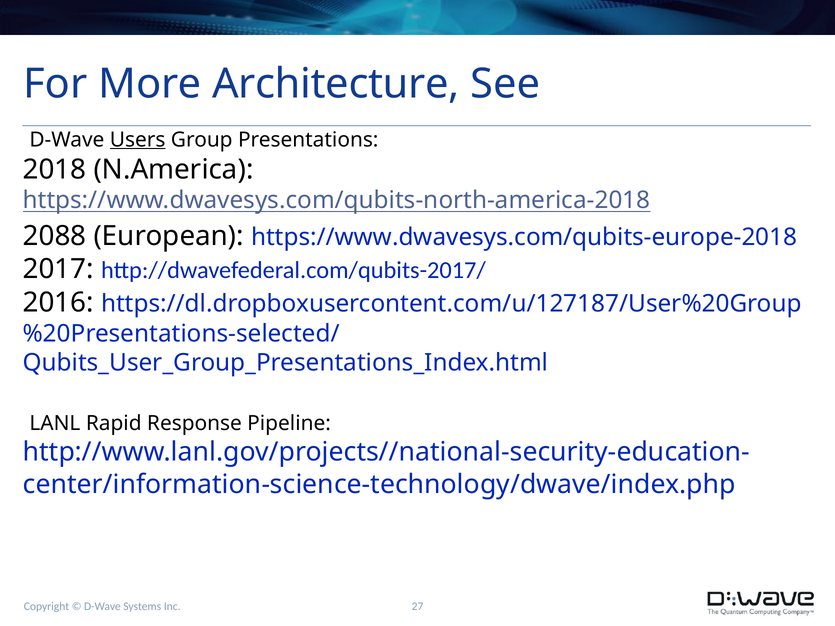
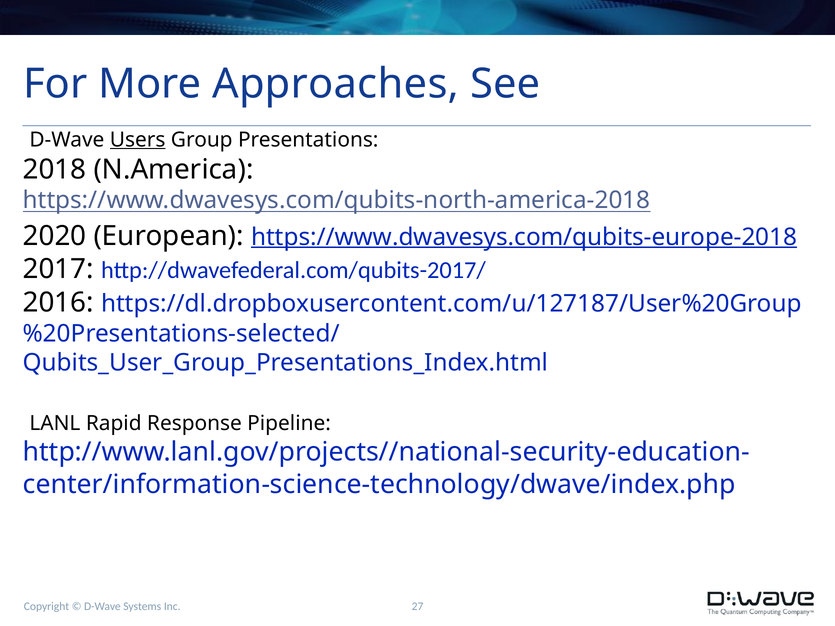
Architecture: Architecture -> Approaches (336, 84)
2088: 2088 -> 2020 (55, 236)
https://www.dwavesys.com/qubits-europe-2018 underline: none -> present (524, 237)
